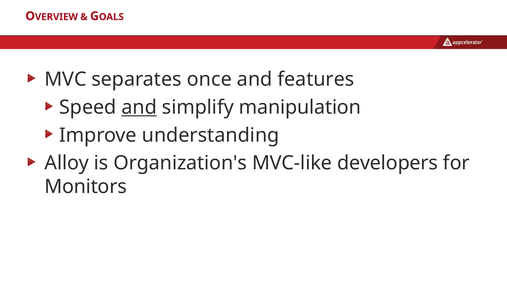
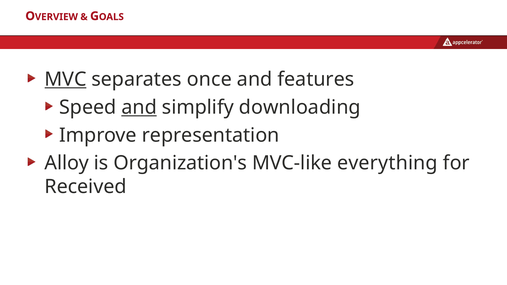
MVC underline: none -> present (65, 79)
manipulation: manipulation -> downloading (300, 107)
understanding: understanding -> representation (211, 135)
developers: developers -> everything (387, 163)
Monitors: Monitors -> Received (86, 187)
